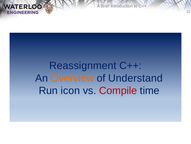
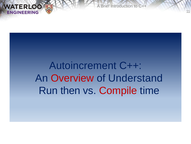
Reassignment: Reassignment -> Autoincrement (83, 65)
Overview colour: orange -> red (72, 78)
icon: icon -> then (70, 90)
